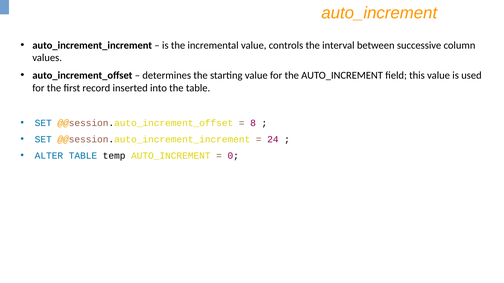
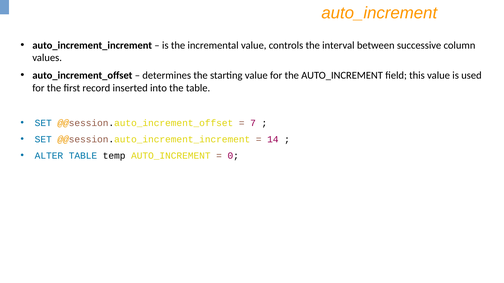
8: 8 -> 7 (253, 123)
24: 24 -> 14 (273, 140)
